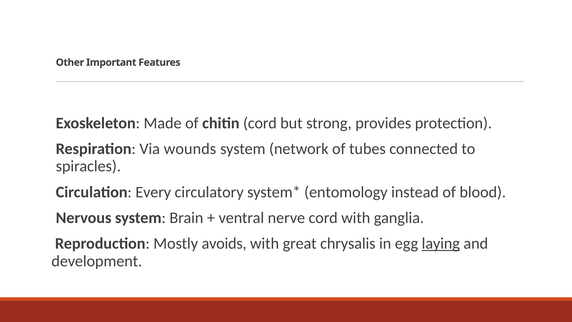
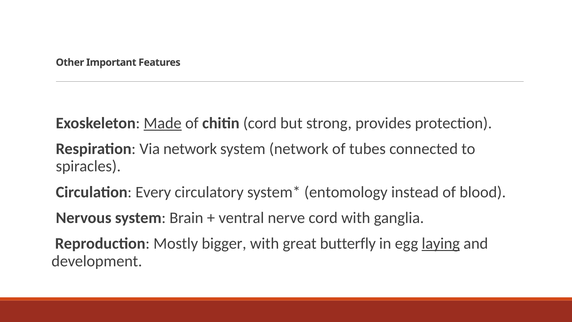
Made underline: none -> present (163, 123)
Via wounds: wounds -> network (190, 149)
avoids: avoids -> bigger (224, 243)
chrysalis: chrysalis -> butterfly (348, 243)
